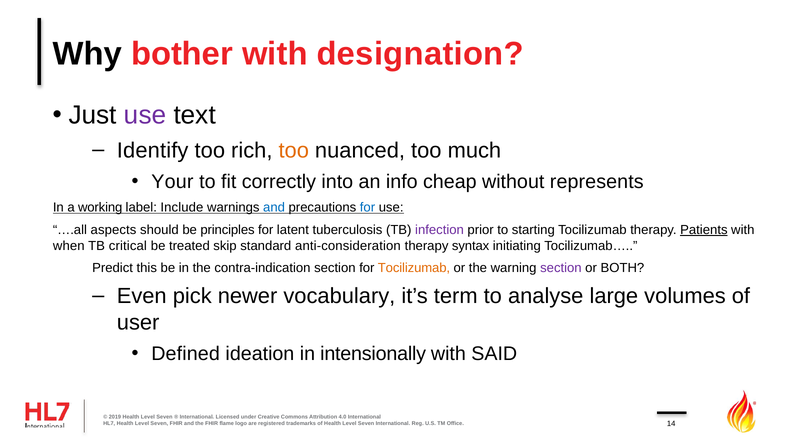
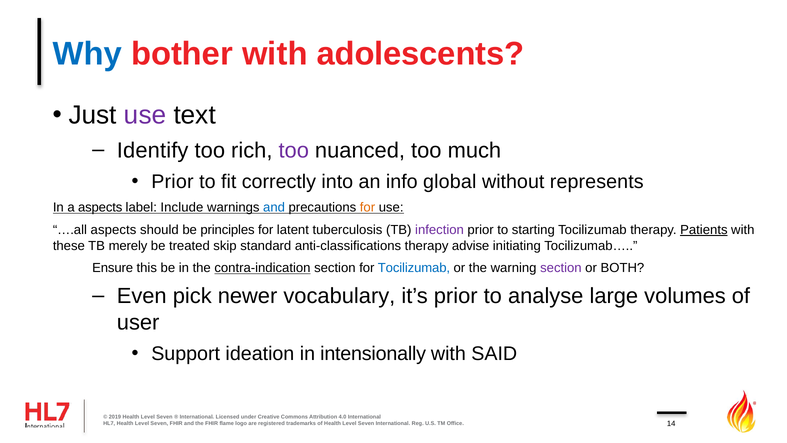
Why colour: black -> blue (87, 54)
designation: designation -> adolescents (420, 54)
too colour: orange -> purple (294, 150)
Your: Your -> Prior (172, 182)
cheap: cheap -> global (450, 182)
a working: working -> aspects (100, 207)
for colour: blue -> orange (367, 207)
when: when -> these (69, 246)
critical: critical -> merely (128, 246)
anti-consideration: anti-consideration -> anti-classifications (348, 246)
syntax: syntax -> advise (471, 246)
Predict: Predict -> Ensure (113, 268)
contra-indication underline: none -> present (262, 268)
Tocilizumab colour: orange -> blue (414, 268)
it’s term: term -> prior (456, 296)
Defined: Defined -> Support (186, 354)
